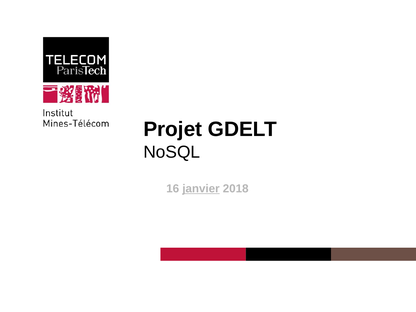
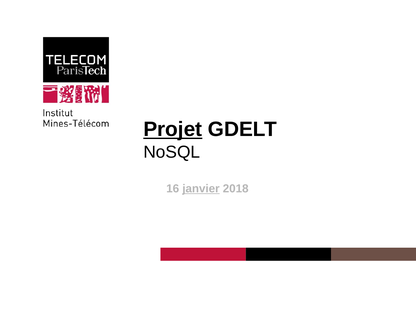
Projet underline: none -> present (173, 129)
